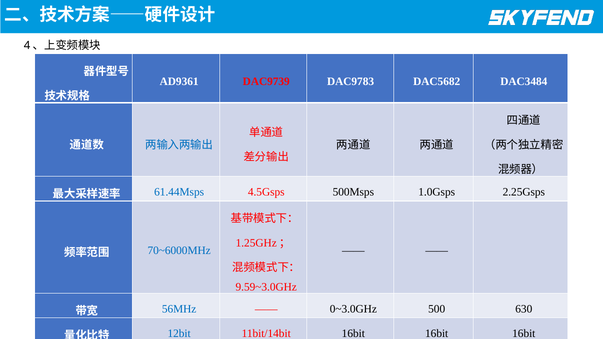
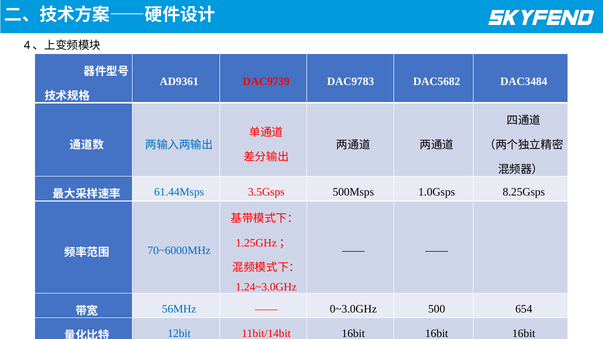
4.5Gsps: 4.5Gsps -> 3.5Gsps (266, 192)
2.25Gsps: 2.25Gsps -> 8.25Gsps (524, 192)
9.59~3.0GHz: 9.59~3.0GHz -> 1.24~3.0GHz (266, 287)
630: 630 -> 654 (524, 309)
